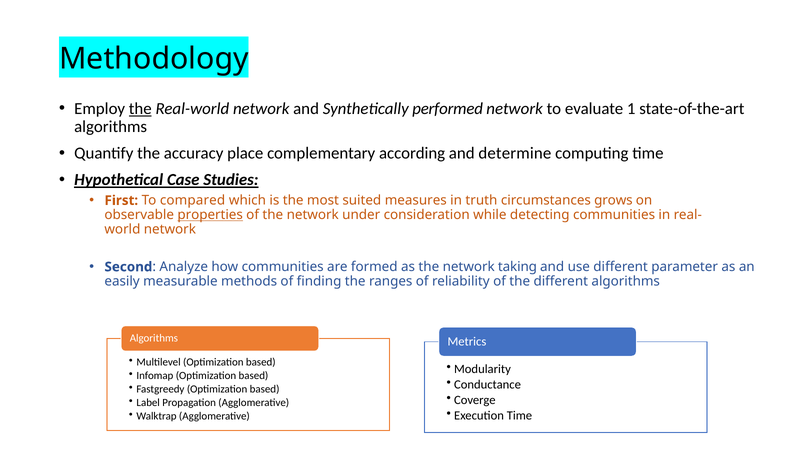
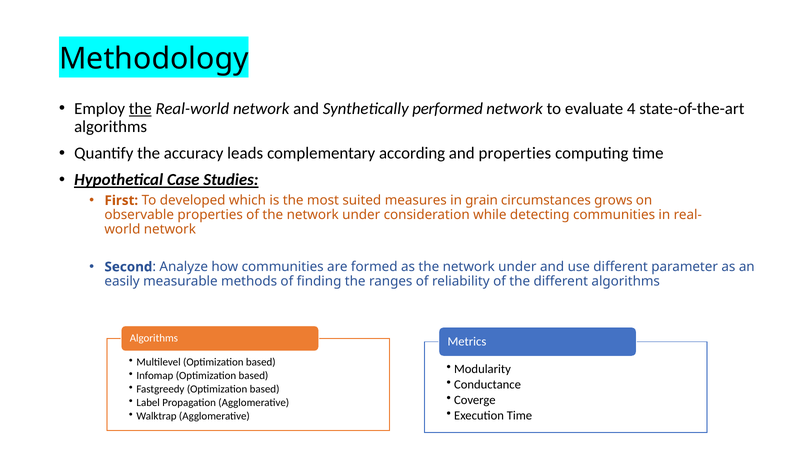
1: 1 -> 4 (631, 109)
place: place -> leads (245, 154)
and determine: determine -> properties (515, 154)
compared: compared -> developed (193, 201)
truth: truth -> grain (482, 201)
properties underline: present -> none (210, 215)
as the network taking: taking -> under (517, 267)
